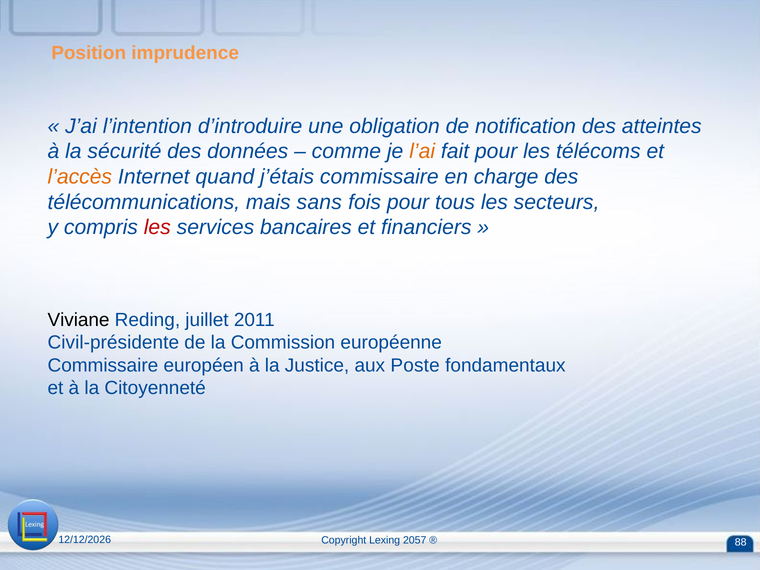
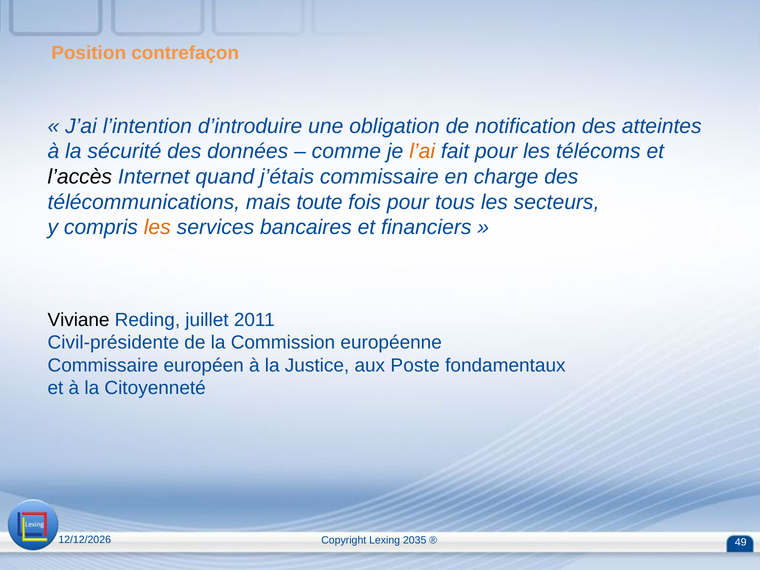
imprudence: imprudence -> contrefaçon (185, 53)
l’accès colour: orange -> black (80, 177)
sans: sans -> toute (319, 202)
les colour: red -> orange (157, 227)
2057: 2057 -> 2035 (415, 540)
88: 88 -> 49 (741, 542)
